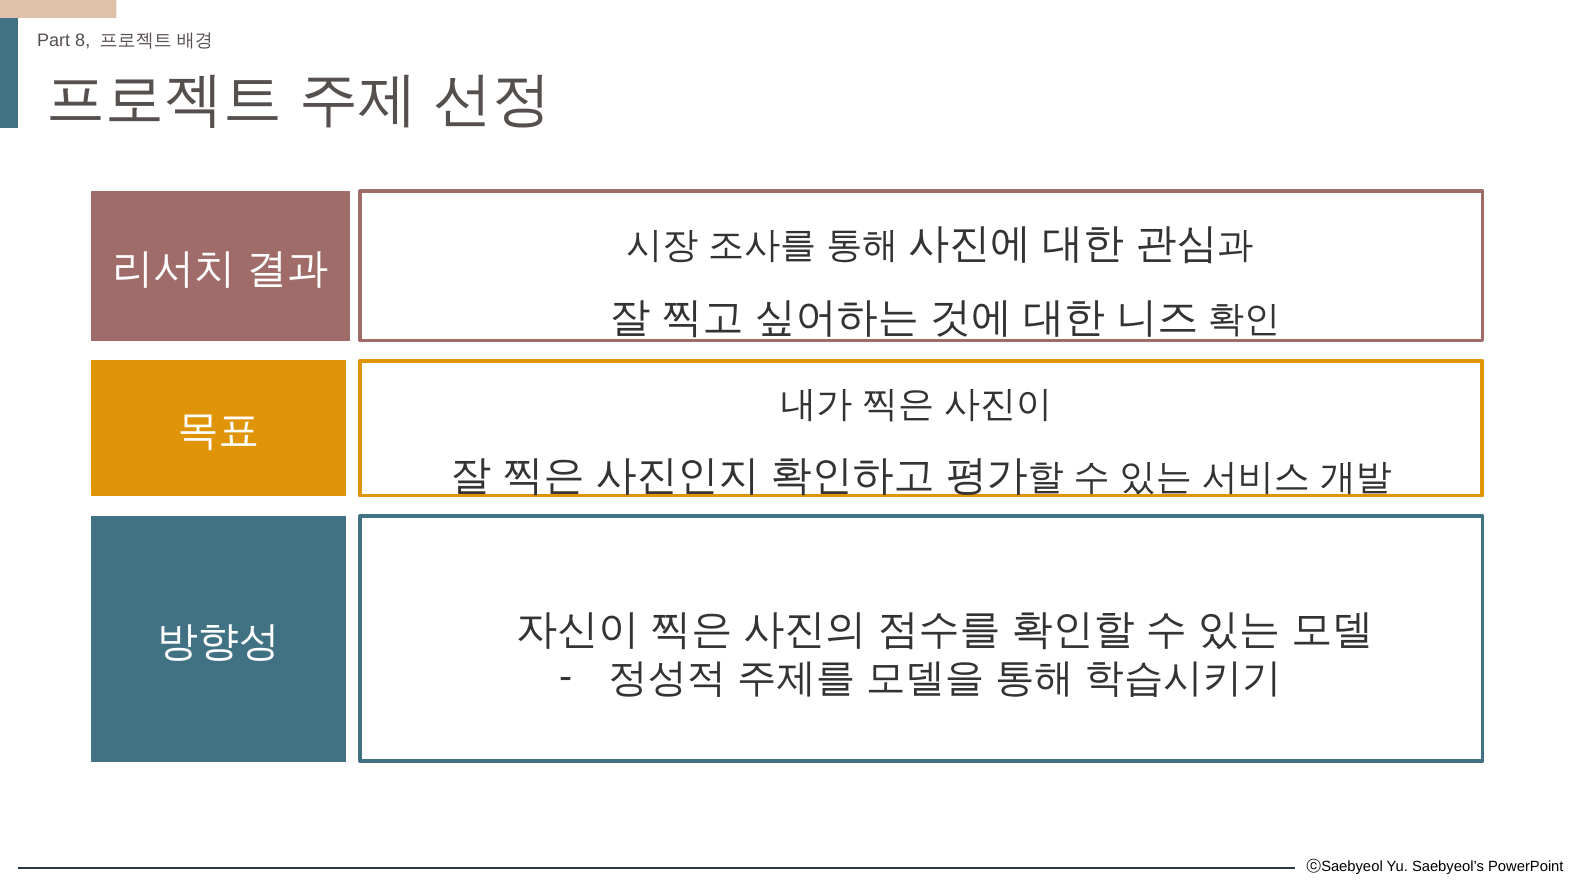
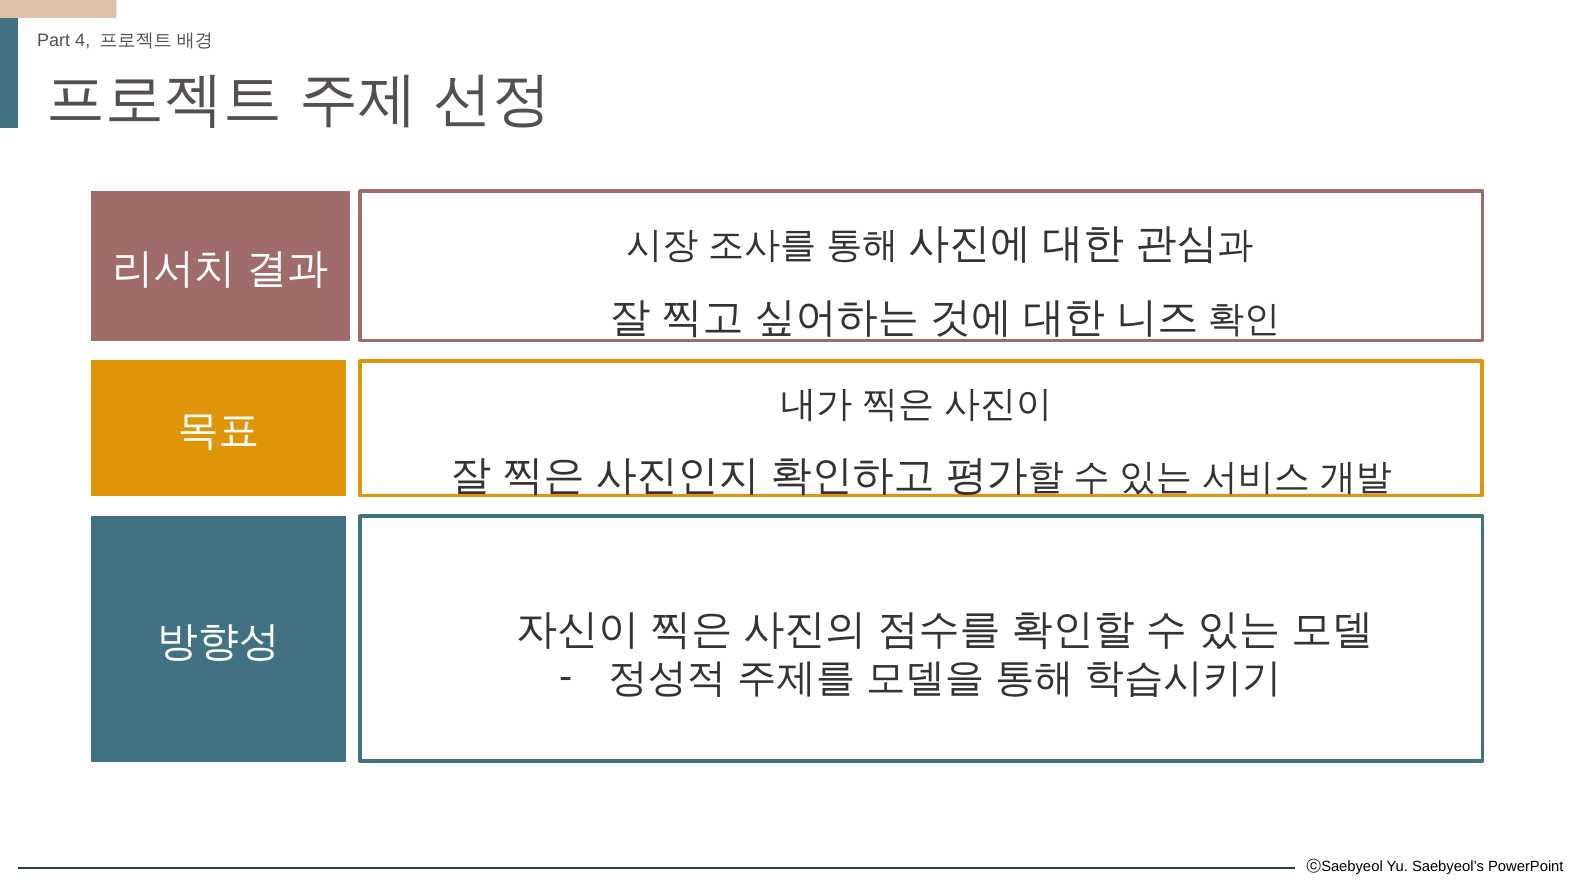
8: 8 -> 4 (83, 40)
